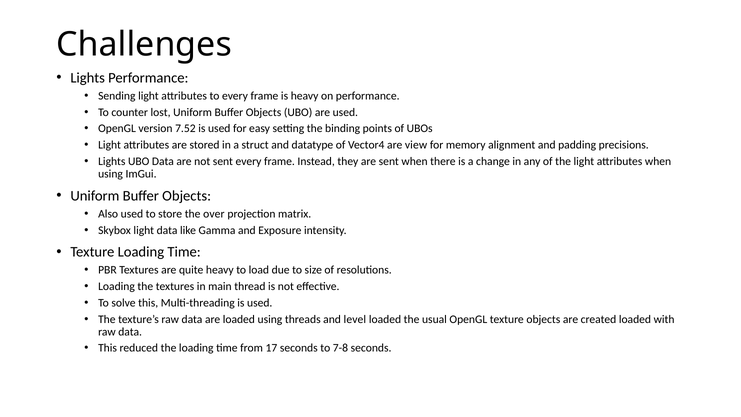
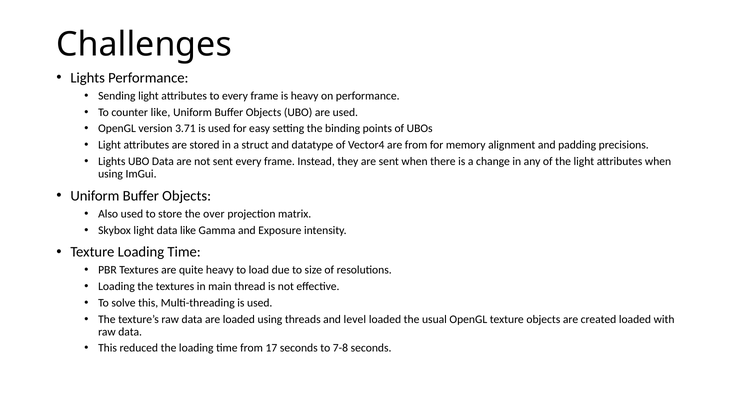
counter lost: lost -> like (160, 112)
7.52: 7.52 -> 3.71 (185, 129)
are view: view -> from (416, 145)
